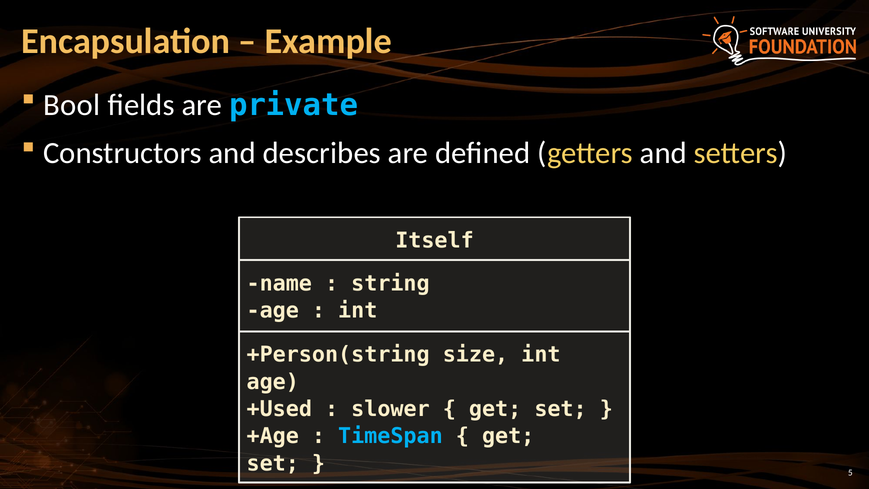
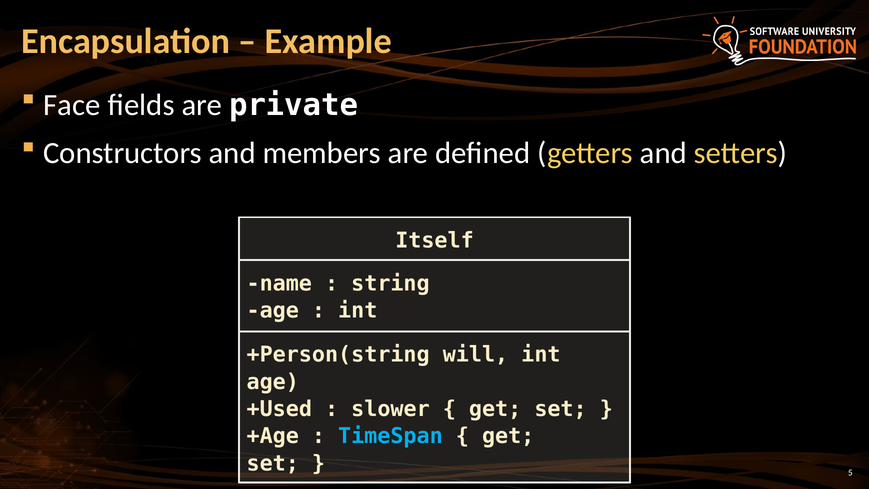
Bool: Bool -> Face (72, 105)
private colour: light blue -> white (294, 105)
describes: describes -> members (322, 153)
size: size -> will (475, 355)
